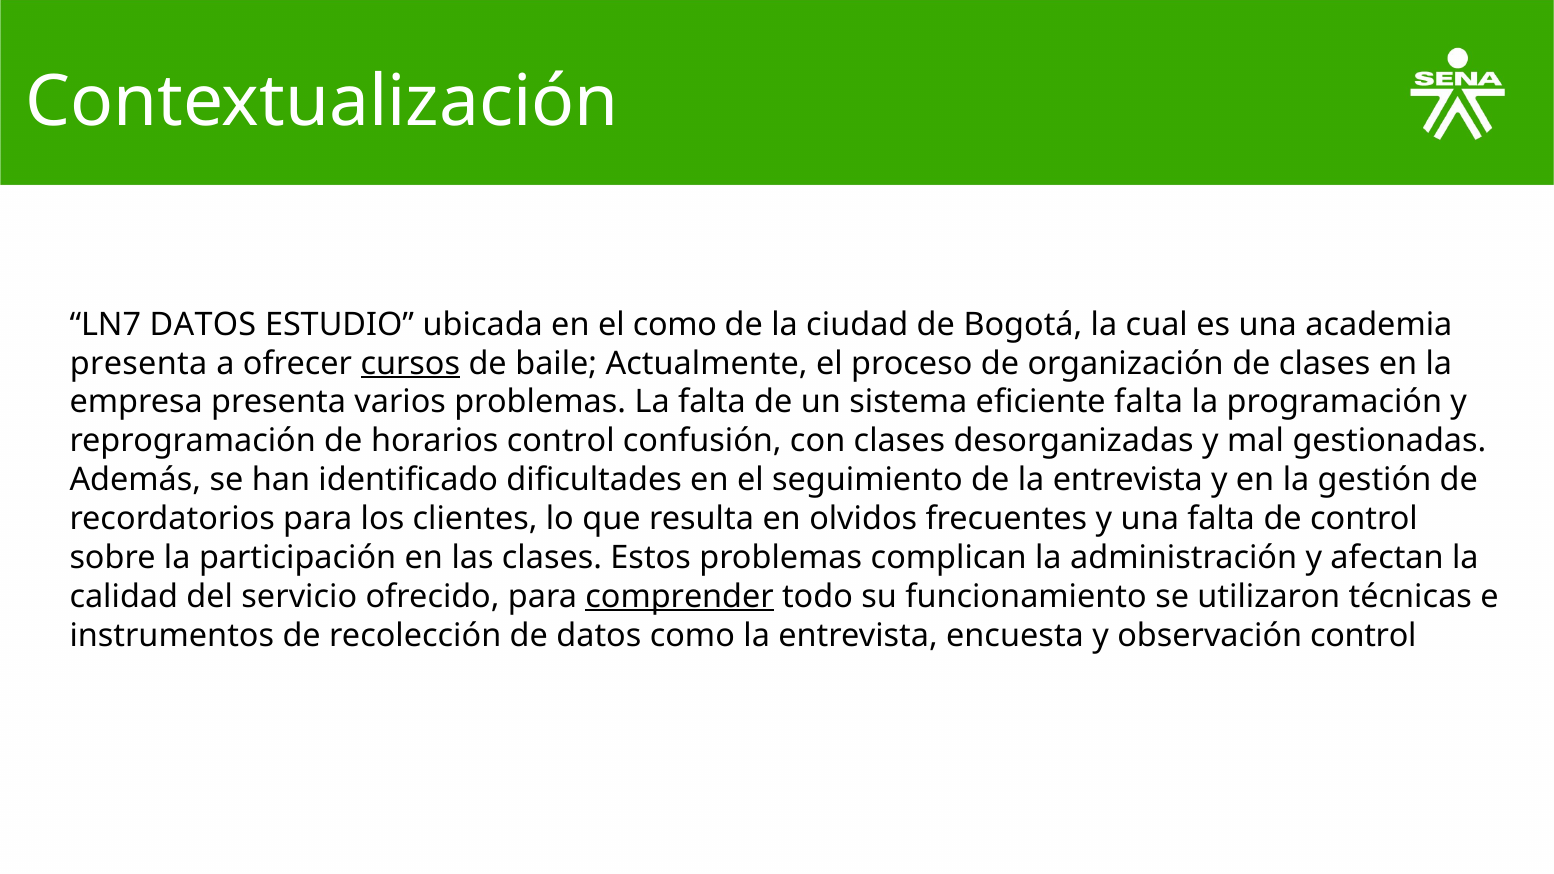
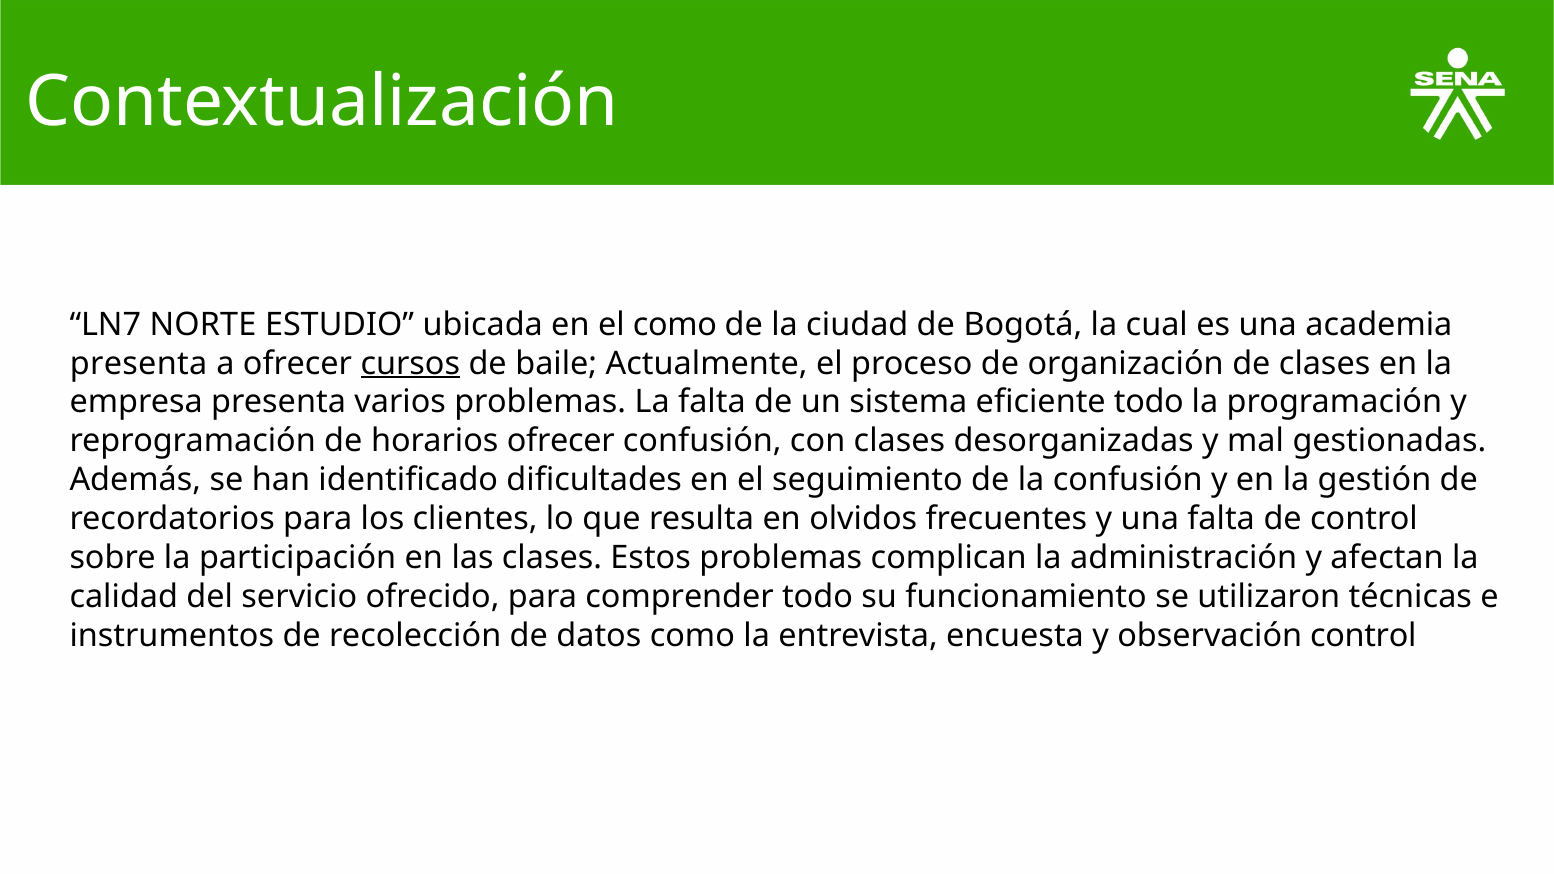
LN7 DATOS: DATOS -> NORTE (203, 325)
eficiente falta: falta -> todo (1149, 402)
horarios control: control -> ofrecer (561, 441)
de la entrevista: entrevista -> confusión (1128, 480)
comprender underline: present -> none (680, 597)
